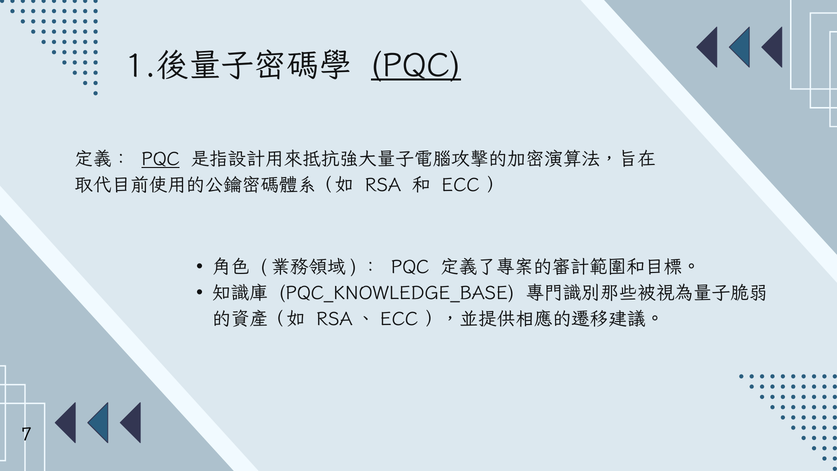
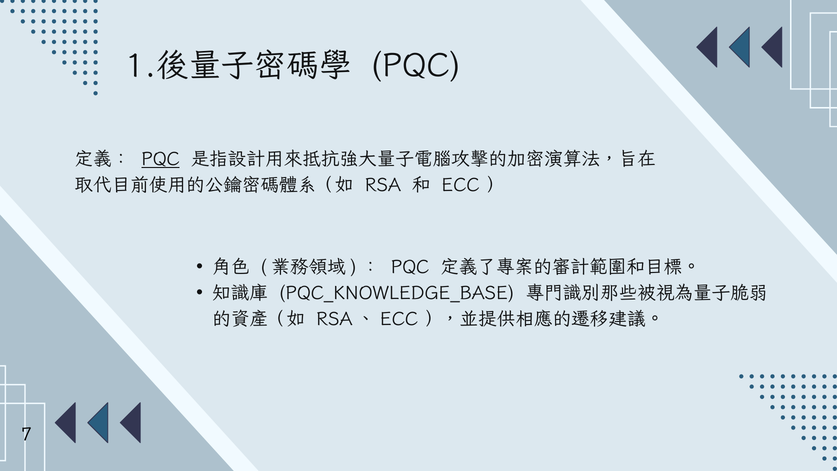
PQC underline: present -> none (416, 65)
